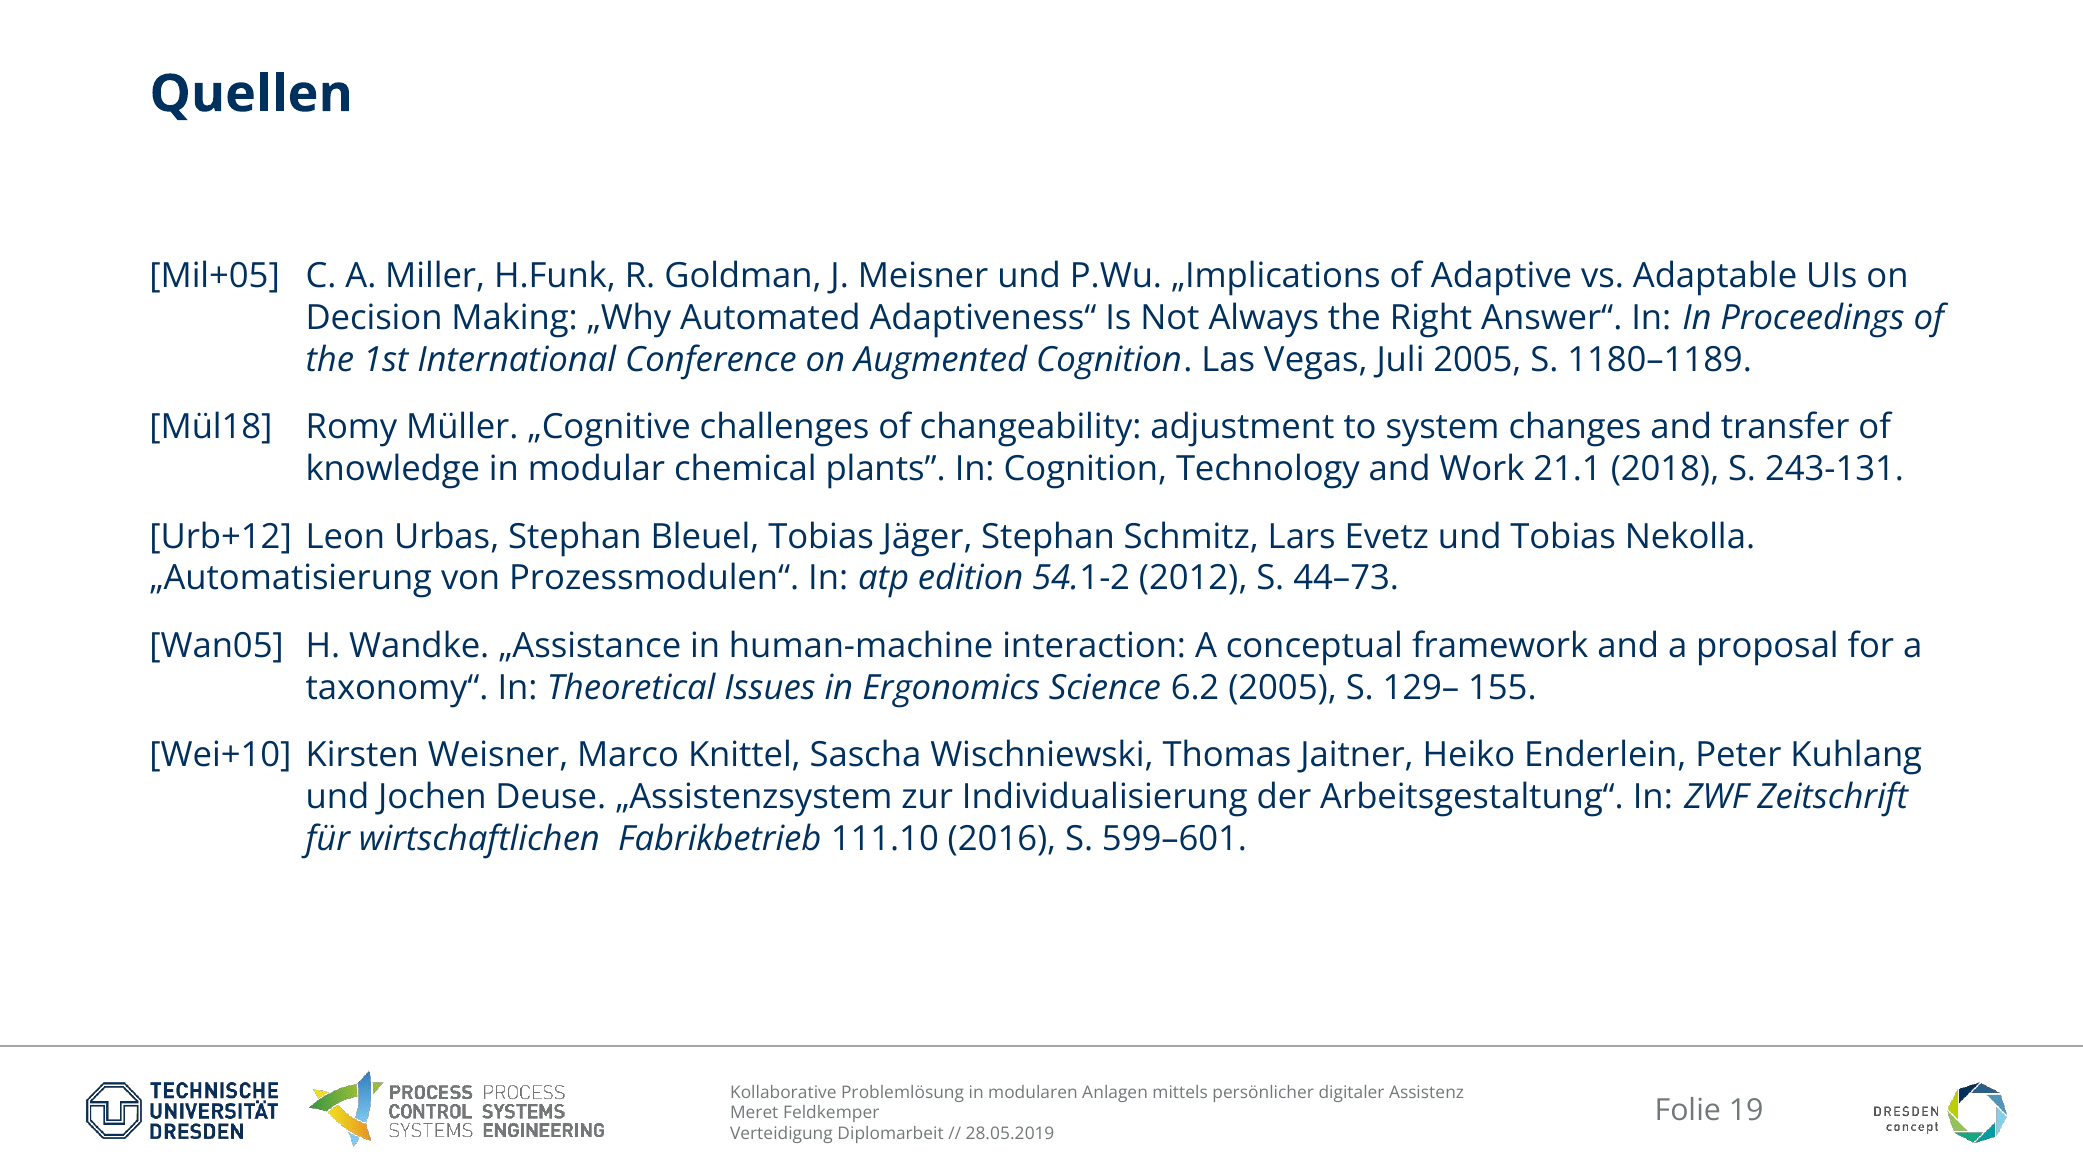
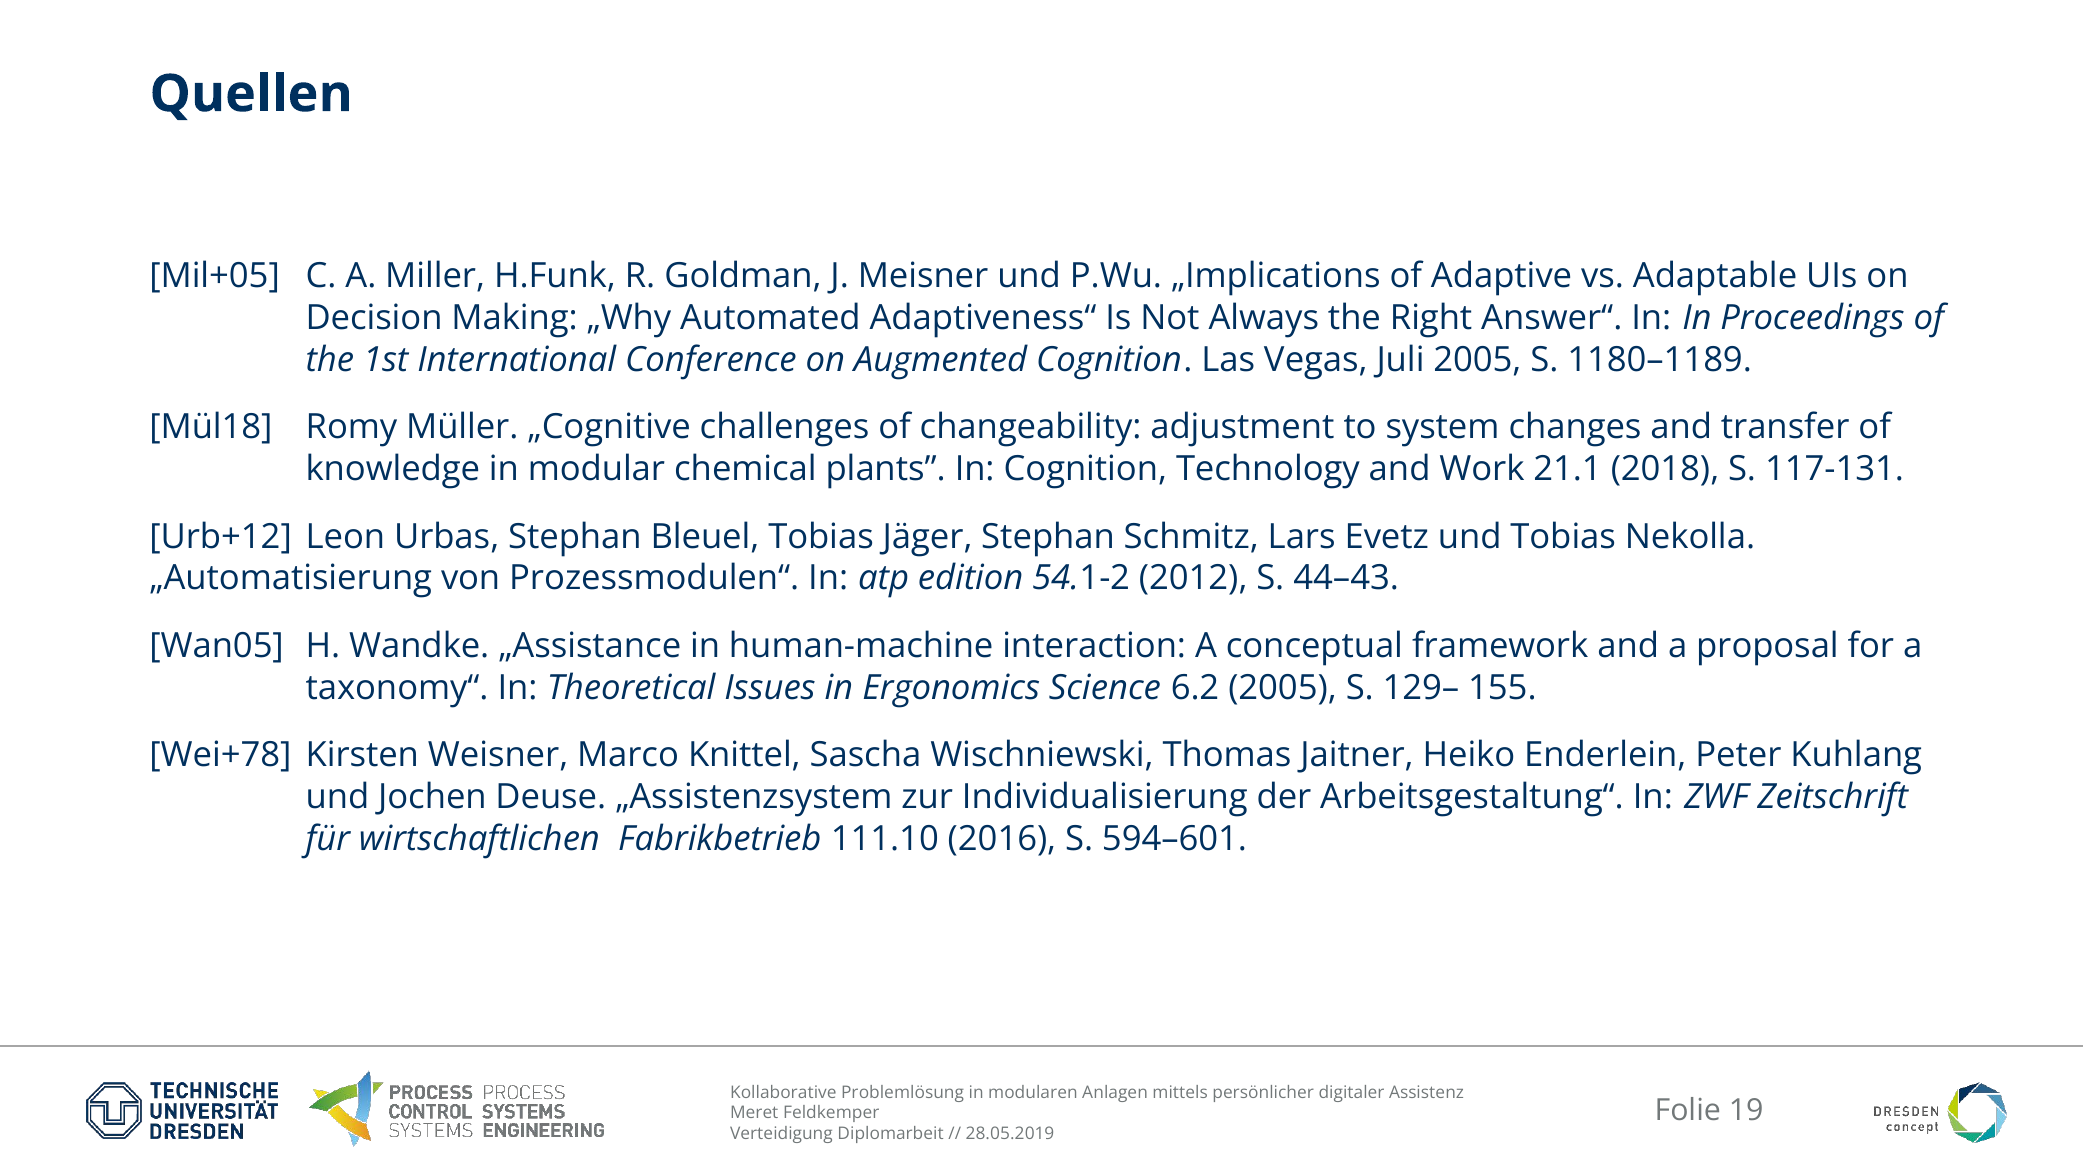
243-131: 243-131 -> 117-131 (1835, 469)
44–73: 44–73 -> 44–43 (1346, 578)
Wei+10: Wei+10 -> Wei+78 (220, 755)
599–601: 599–601 -> 594–601 (1175, 838)
